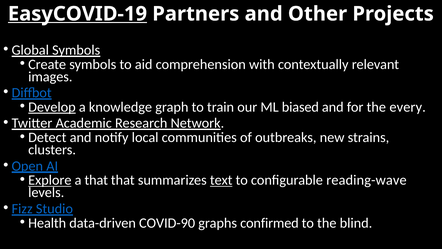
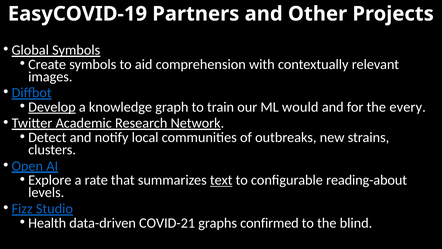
EasyCOVID-19 underline: present -> none (77, 14)
biased: biased -> would (300, 107)
Explore underline: present -> none (50, 180)
a that: that -> rate (96, 180)
reading-wave: reading-wave -> reading-about (367, 180)
COVID-90: COVID-90 -> COVID-21 (167, 223)
